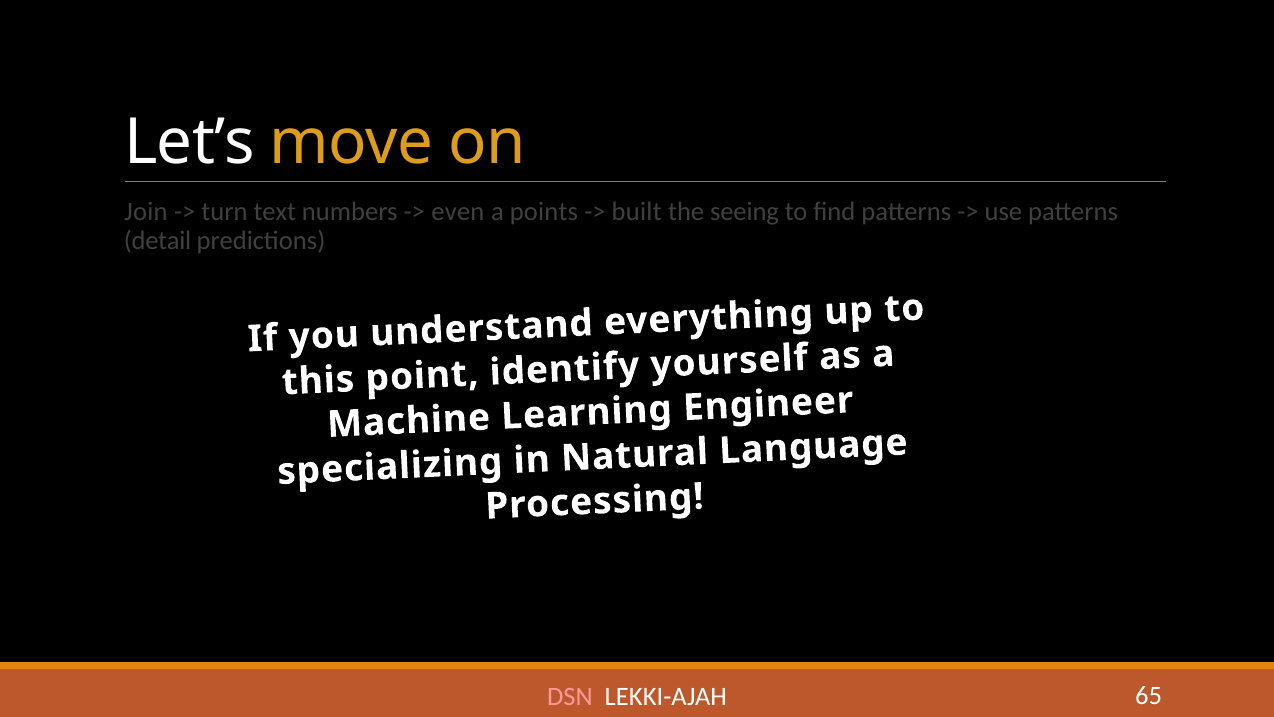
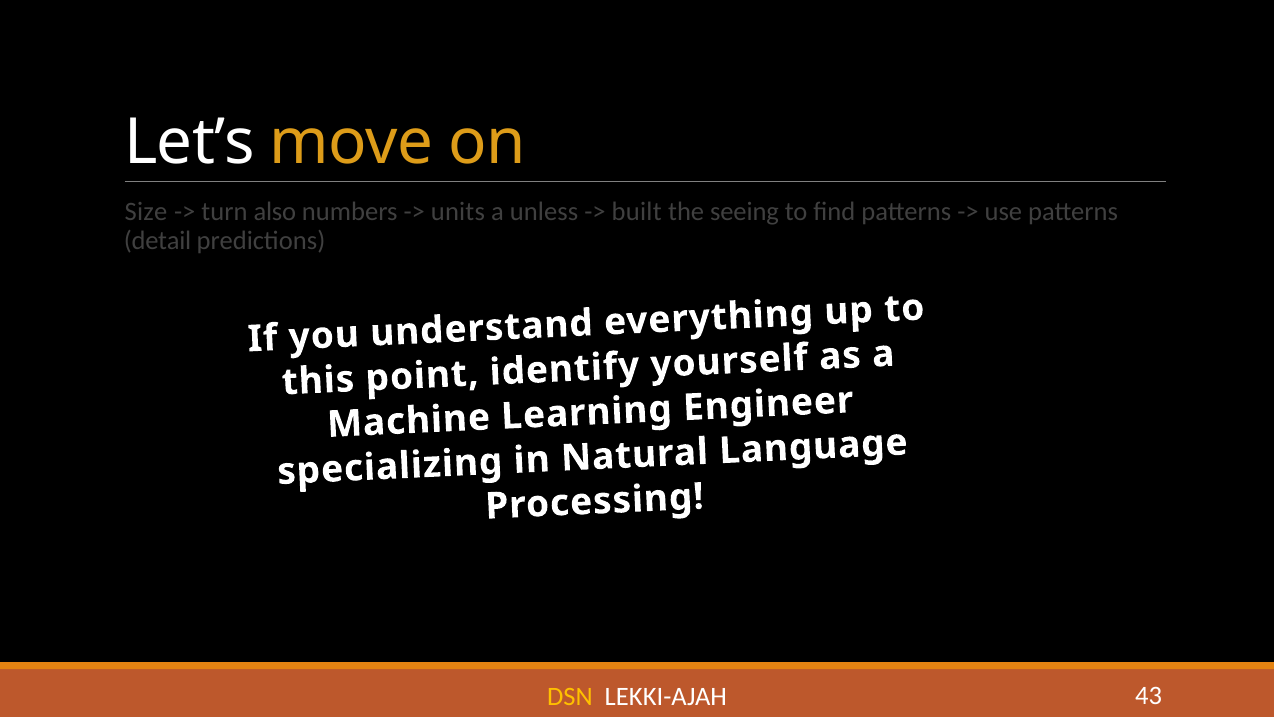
Join: Join -> Size (146, 212)
text: text -> also (275, 212)
even: even -> units (458, 212)
points: points -> unless (544, 212)
DSN colour: pink -> yellow (570, 696)
65: 65 -> 43 (1149, 696)
